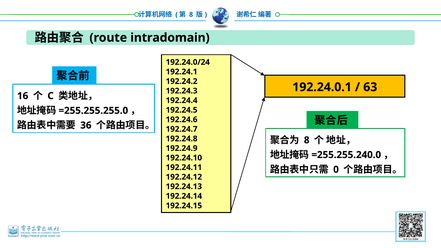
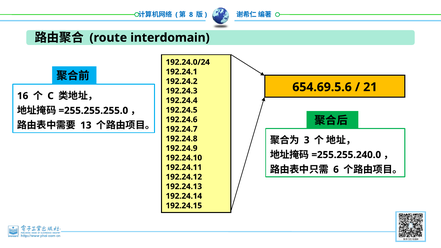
intradomain: intradomain -> interdomain (170, 38)
192.24.0.1: 192.24.0.1 -> 654.69.5.6 (322, 87)
63: 63 -> 21 (370, 87)
36: 36 -> 13 (86, 125)
8: 8 -> 3 (307, 140)
0: 0 -> 6 (336, 170)
